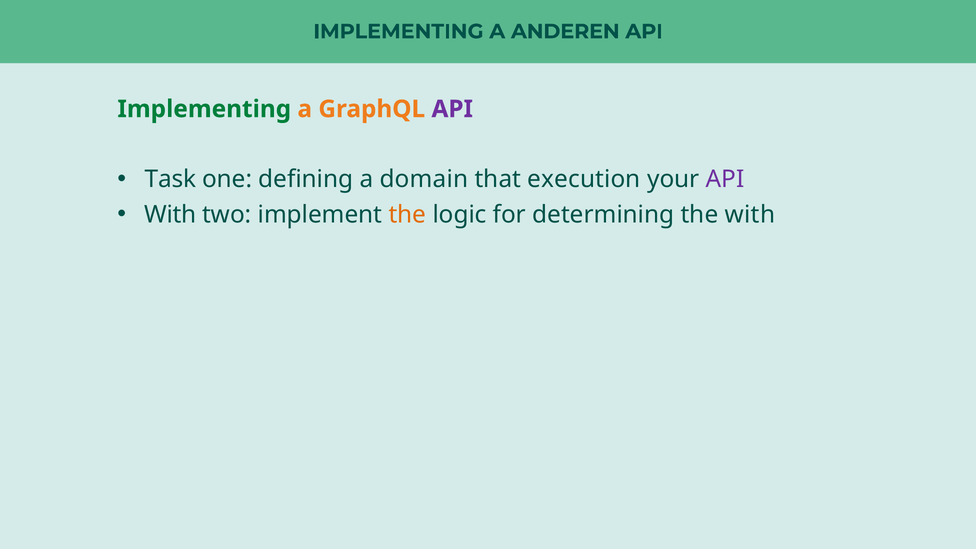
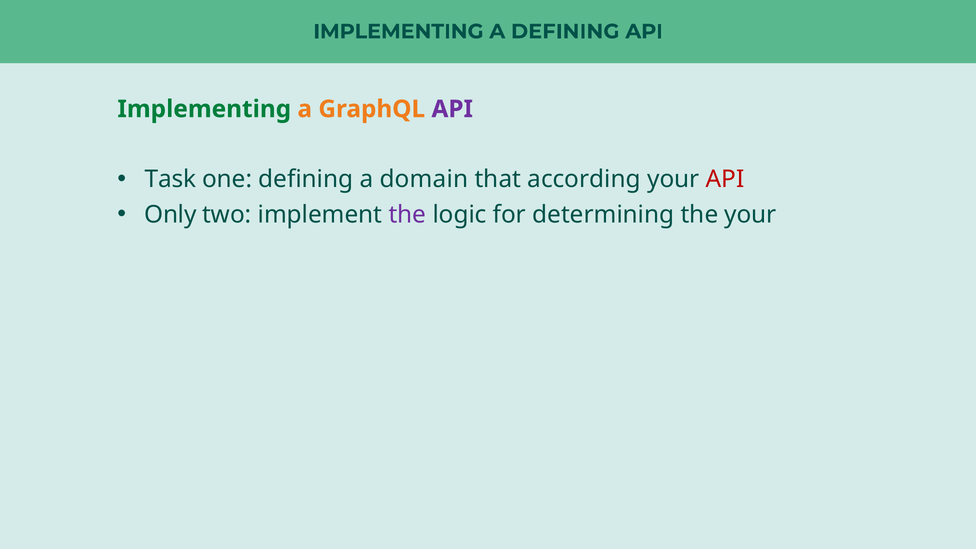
A ANDEREN: ANDEREN -> DEFINING (565, 31)
execution: execution -> according (584, 179)
API colour: purple -> red (725, 179)
With: With -> Only (170, 214)
the colour: orange -> purple (407, 214)
the with: with -> your (750, 214)
